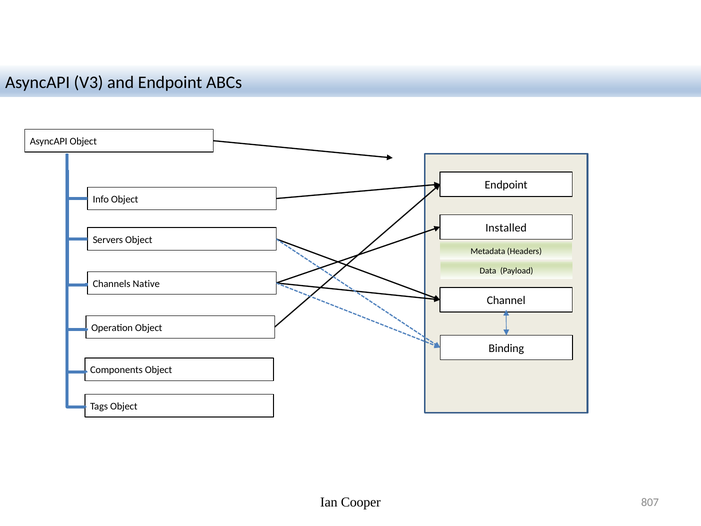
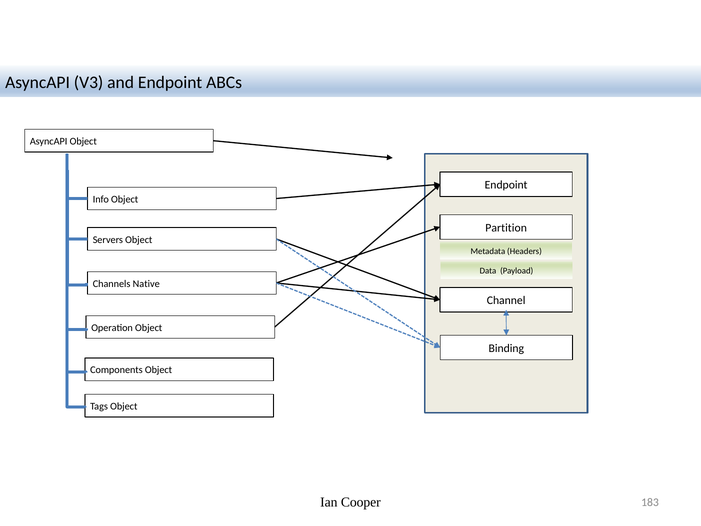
Installed: Installed -> Partition (506, 228)
807: 807 -> 183 (650, 502)
